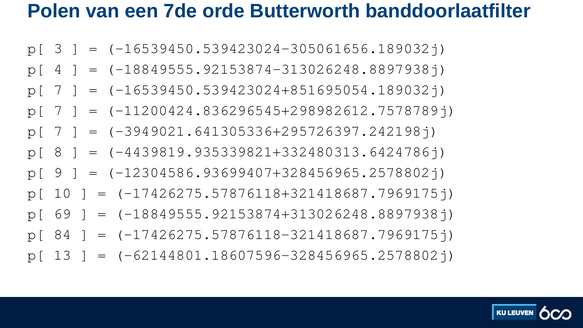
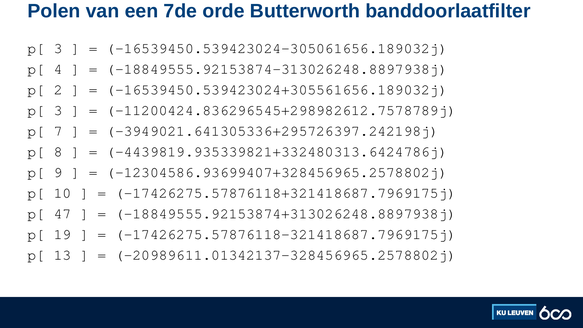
7: 7 -> 2 (58, 90)
-16539450.539423024+851695054.189032j: -16539450.539423024+851695054.189032j -> -16539450.539423024+305561656.189032j (277, 90)
7: 7 -> 3 (58, 110)
69: 69 -> 47 (63, 214)
84: 84 -> 19 (63, 234)
-62144801.18607596-328456965.2578802j: -62144801.18607596-328456965.2578802j -> -20989611.01342137-328456965.2578802j (286, 255)
